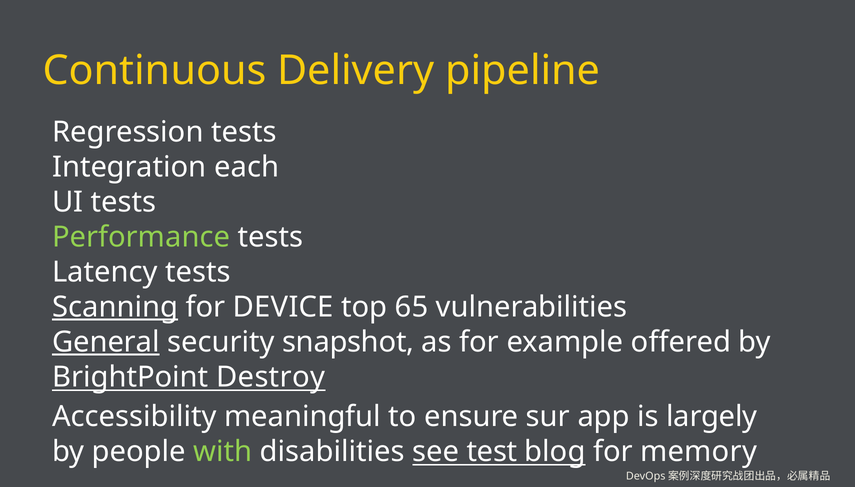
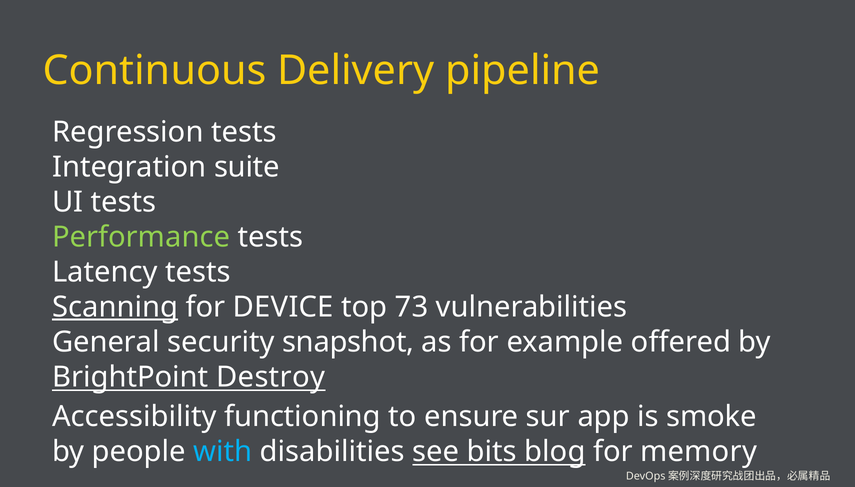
each: each -> suite (247, 167)
65: 65 -> 73 (412, 307)
General underline: present -> none (106, 342)
meaningful: meaningful -> functioning (303, 417)
largely: largely -> smoke (712, 417)
with colour: light green -> light blue (223, 452)
test: test -> bits (492, 452)
